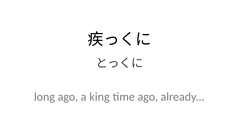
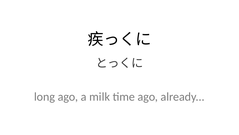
king: king -> milk (100, 96)
